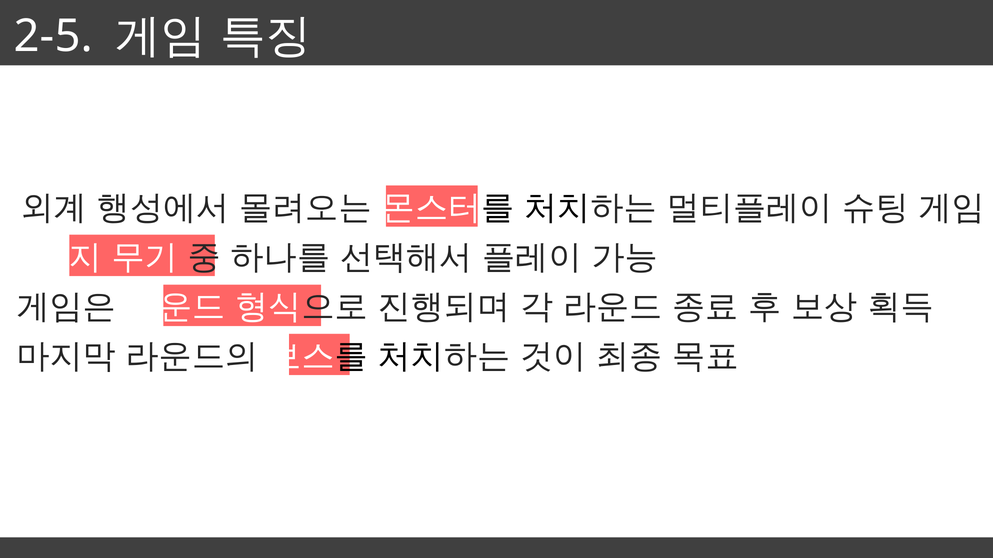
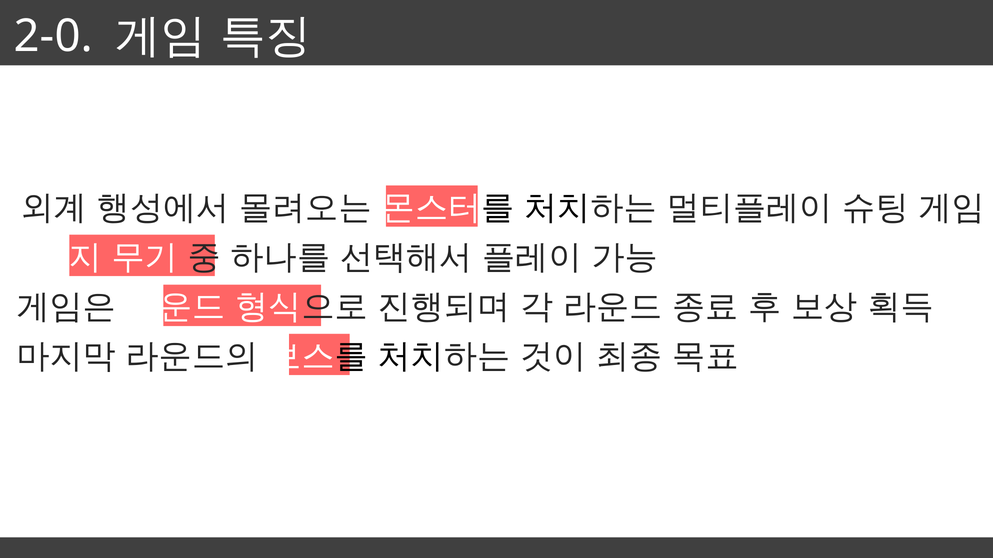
2-5: 2-5 -> 2-0 (53, 37)
